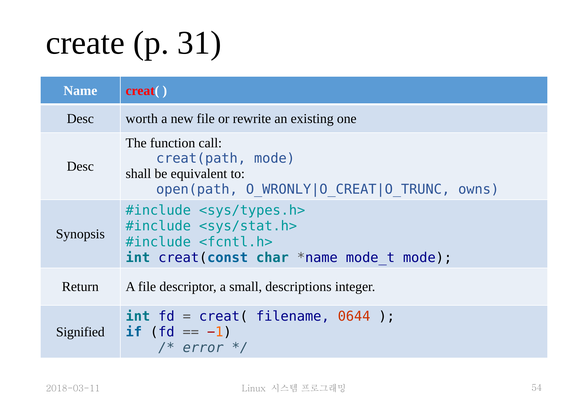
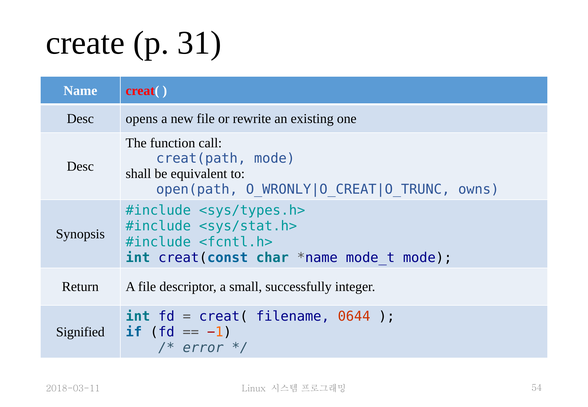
worth: worth -> opens (142, 119)
descriptions: descriptions -> successfully (299, 287)
